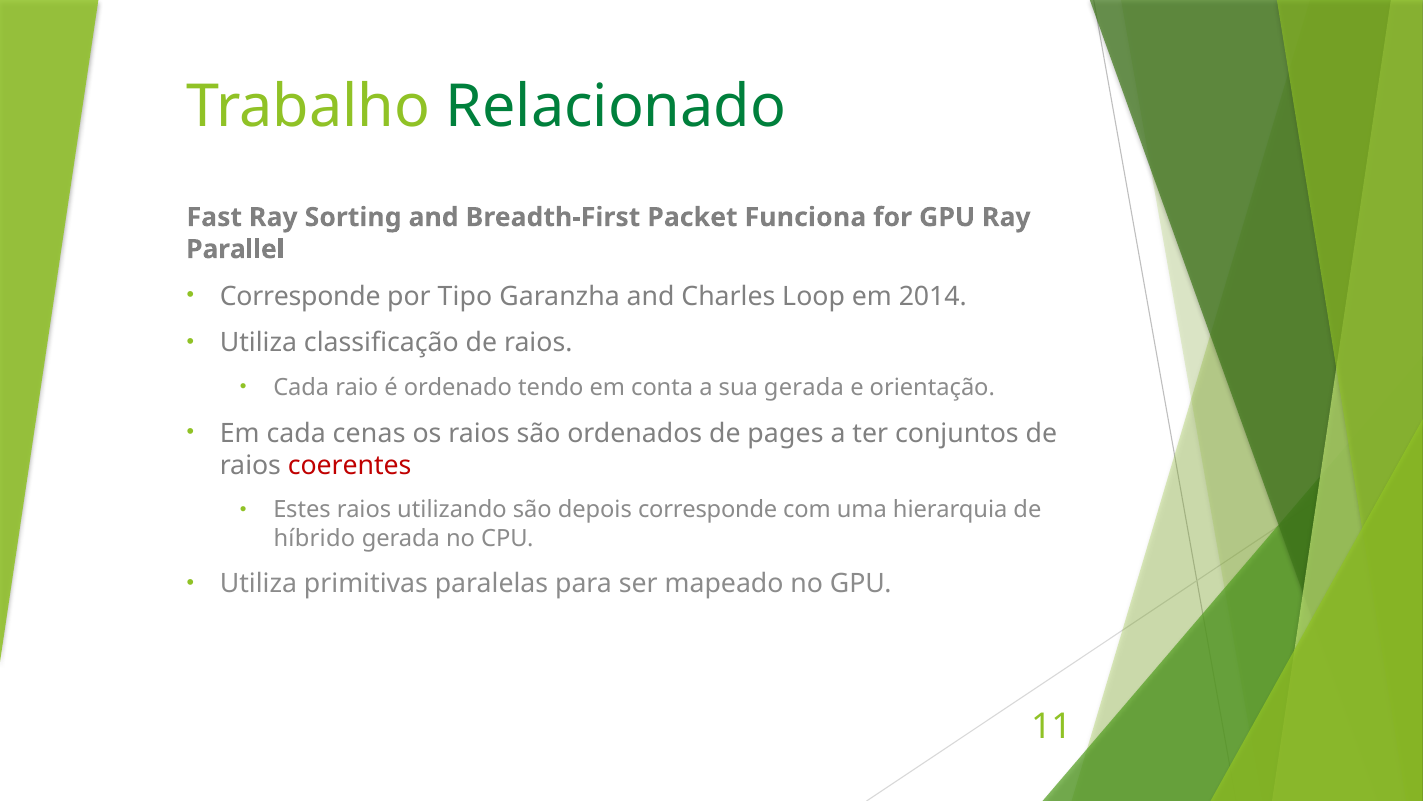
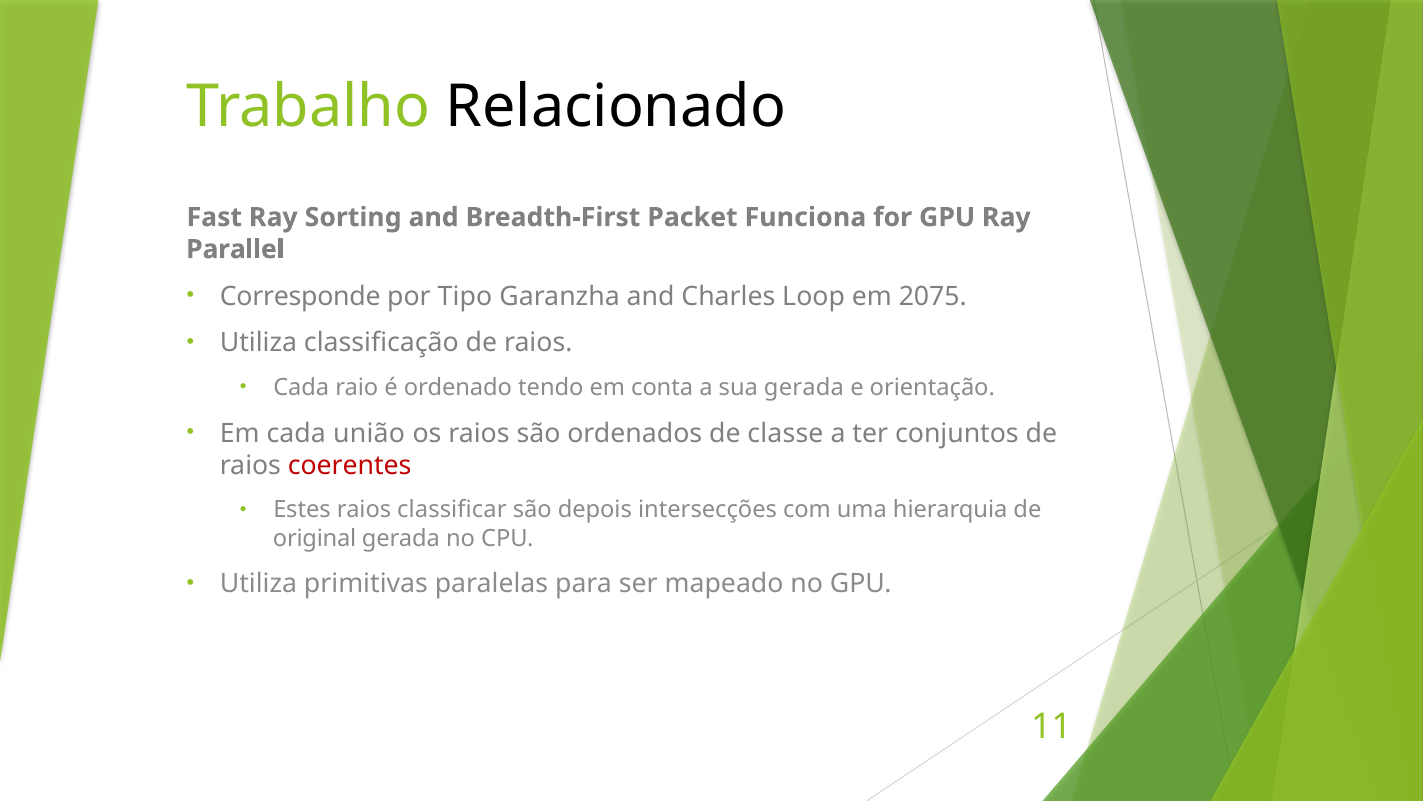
Relacionado colour: green -> black (616, 106)
2014: 2014 -> 2075 (933, 296)
cenas: cenas -> união (369, 433)
pages: pages -> classe (785, 433)
utilizando: utilizando -> classificar (452, 510)
depois corresponde: corresponde -> intersecções (708, 510)
híbrido: híbrido -> original (315, 538)
